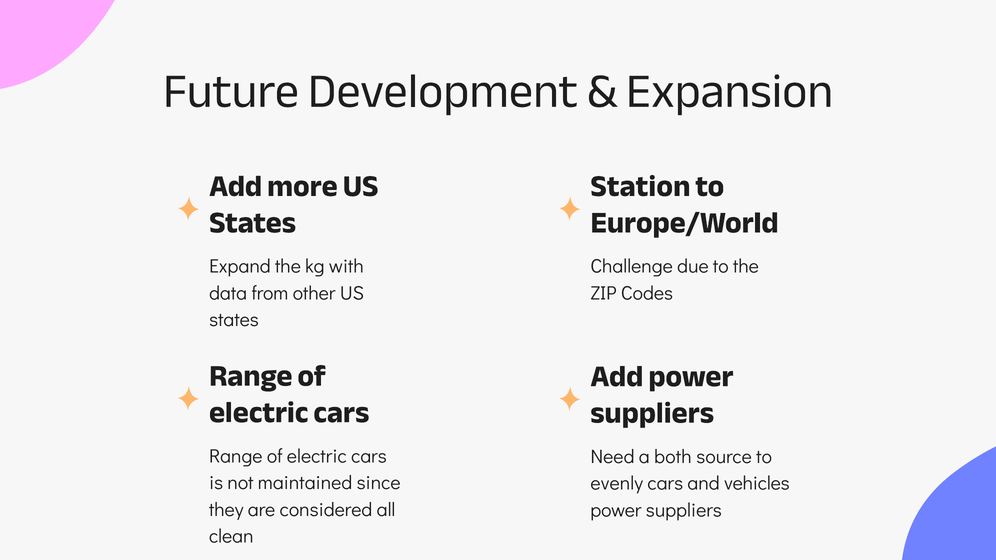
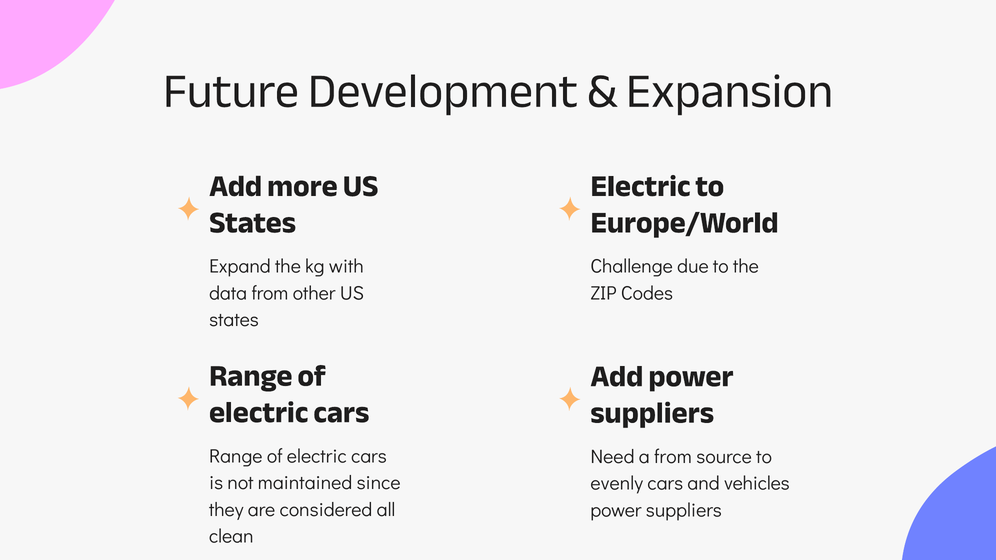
Station: Station -> Electric (641, 186)
a both: both -> from (673, 457)
